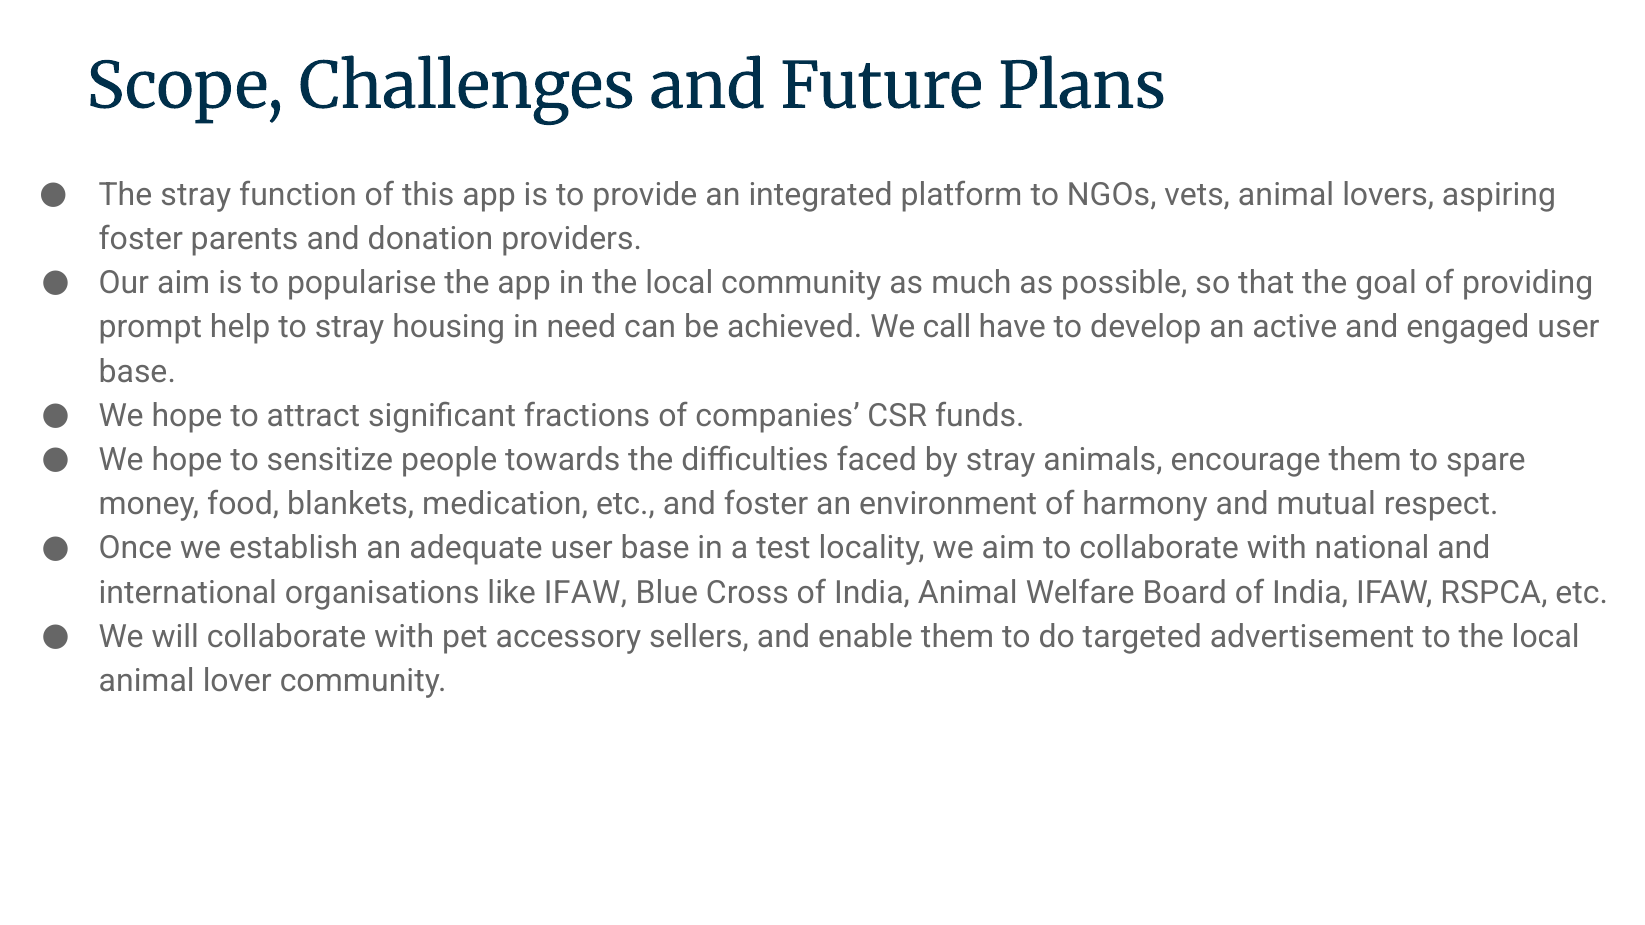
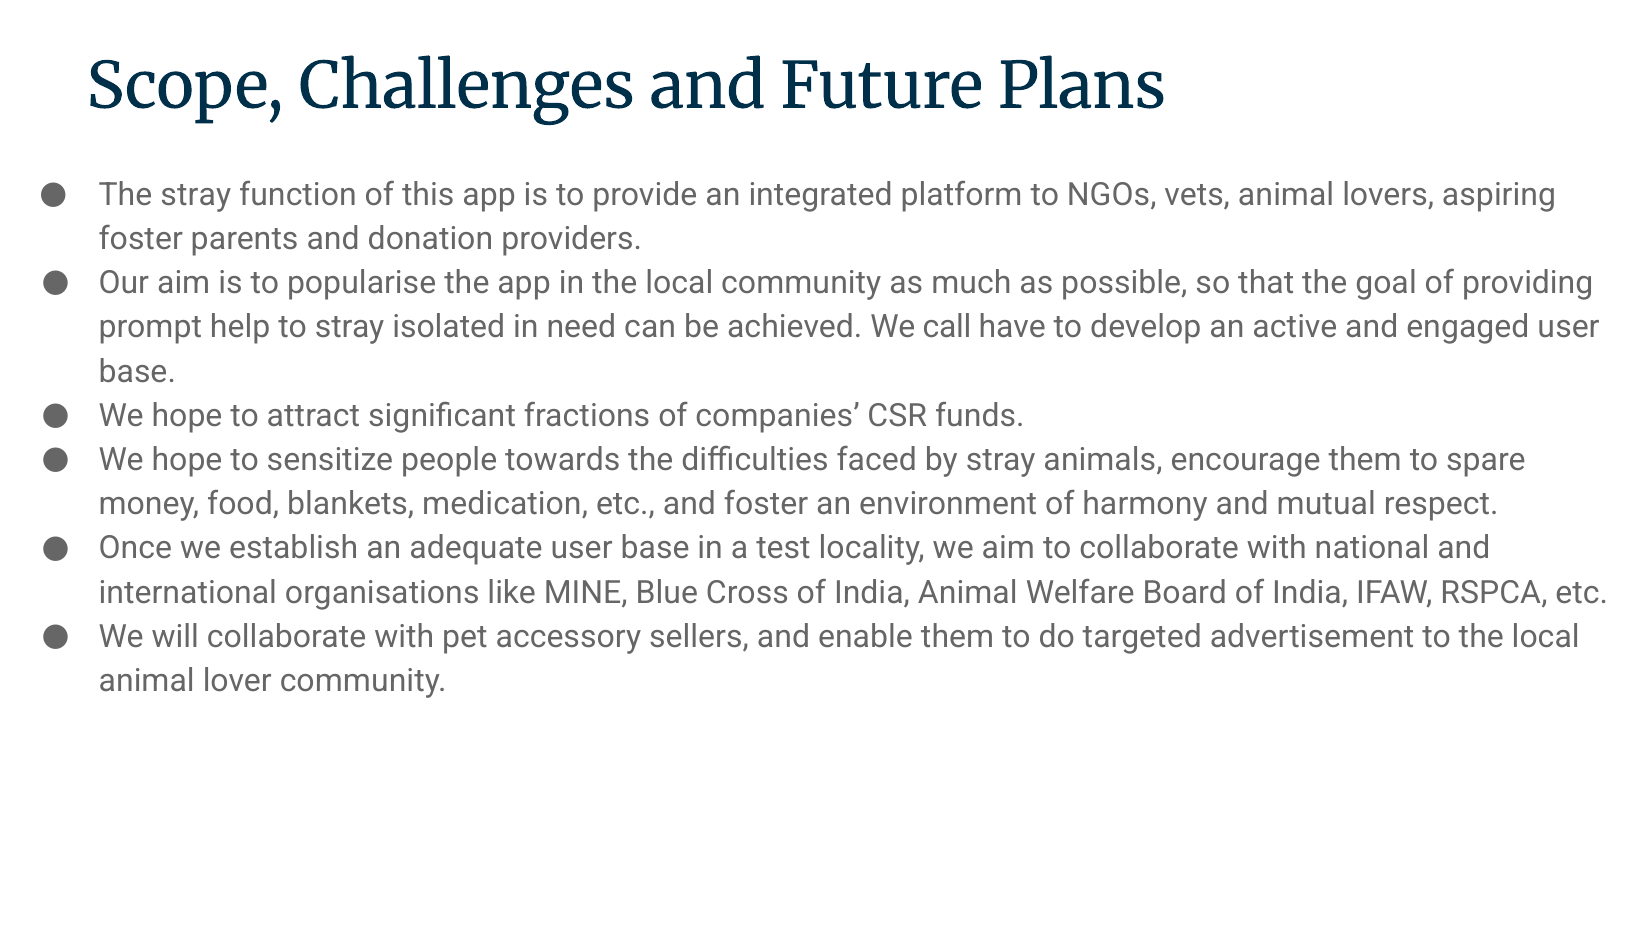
housing: housing -> isolated (449, 327)
like IFAW: IFAW -> MINE (586, 593)
